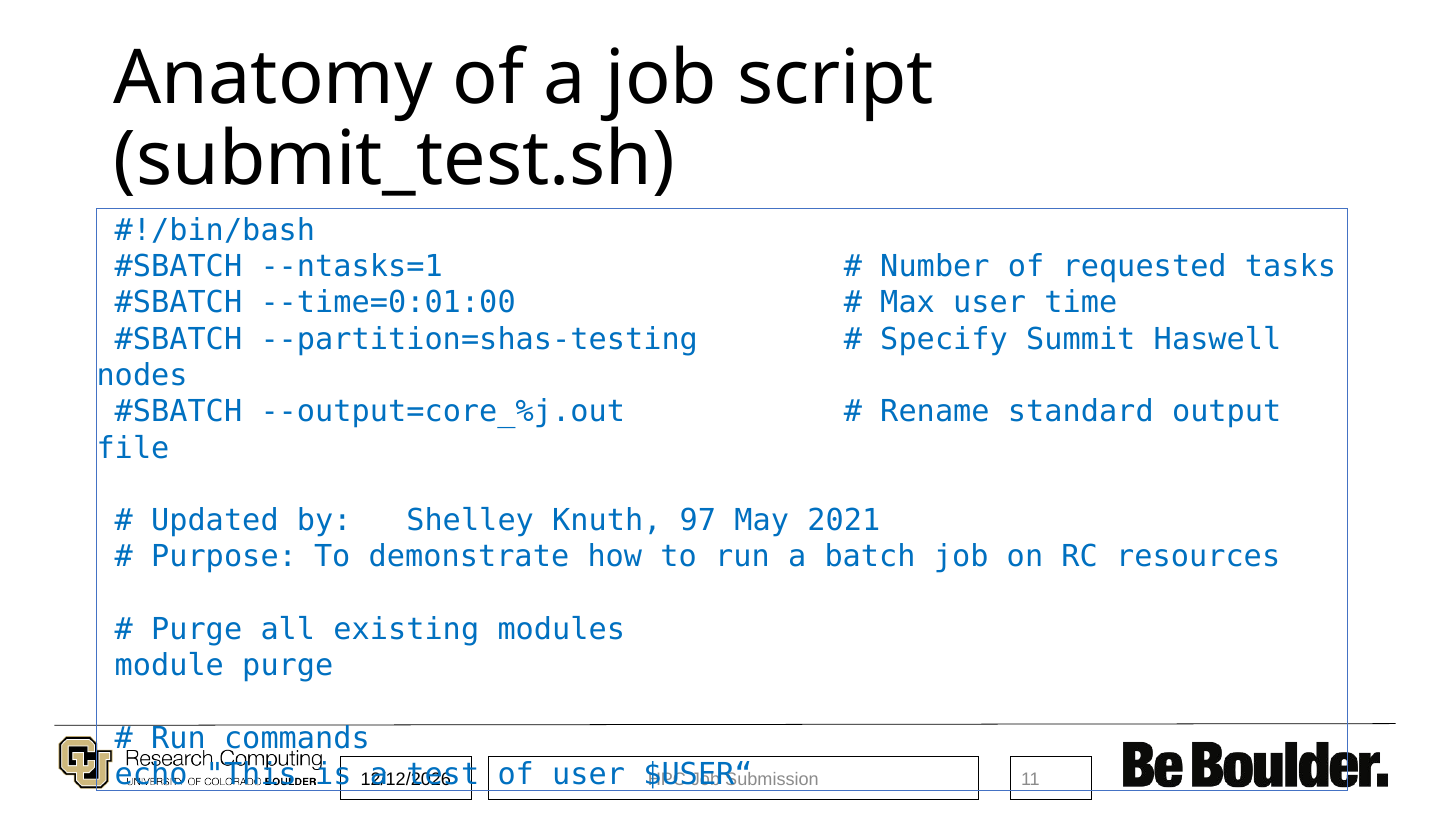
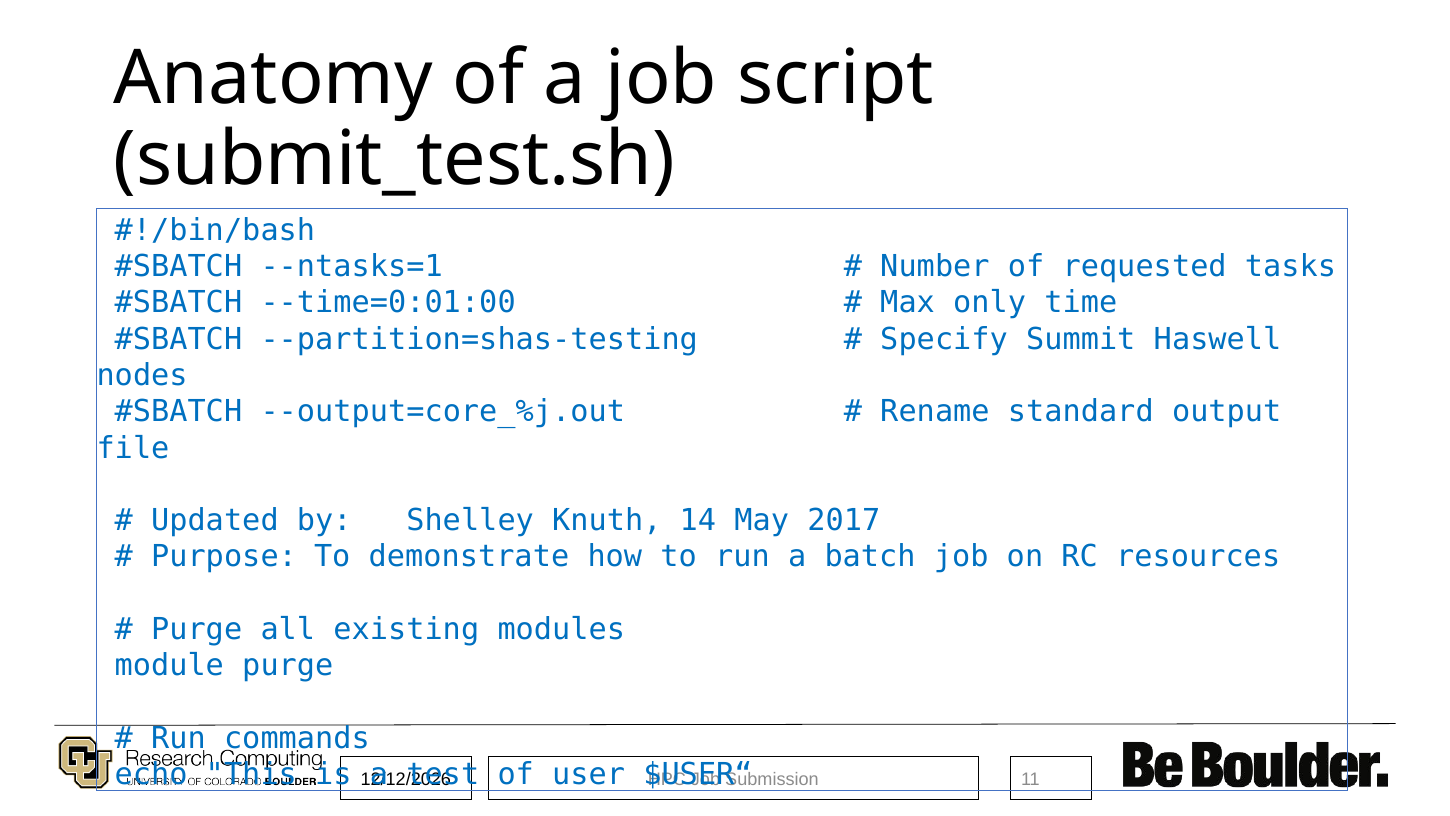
Max user: user -> only (990, 303)
97: 97 -> 14 (698, 520)
2021: 2021 -> 2017 (844, 520)
